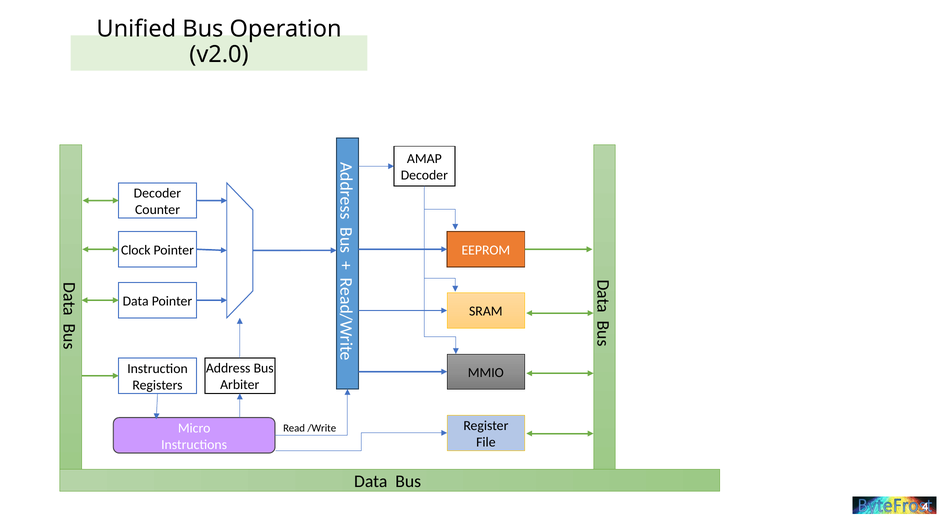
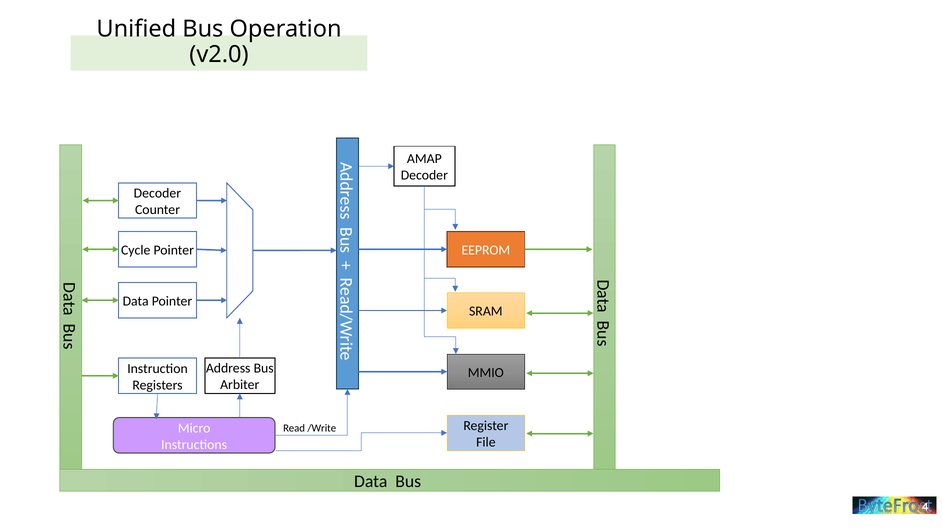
Clock: Clock -> Cycle (136, 250)
